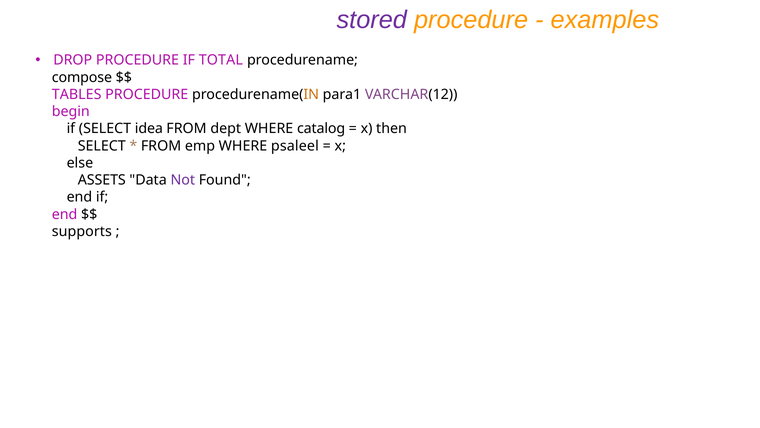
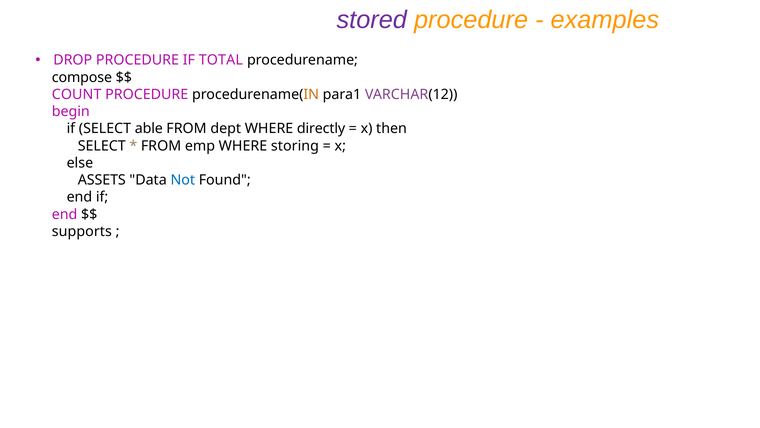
TABLES: TABLES -> COUNT (77, 94)
idea: idea -> able (149, 129)
catalog: catalog -> directly (321, 129)
psaleel: psaleel -> storing (295, 146)
Not colour: purple -> blue (183, 180)
